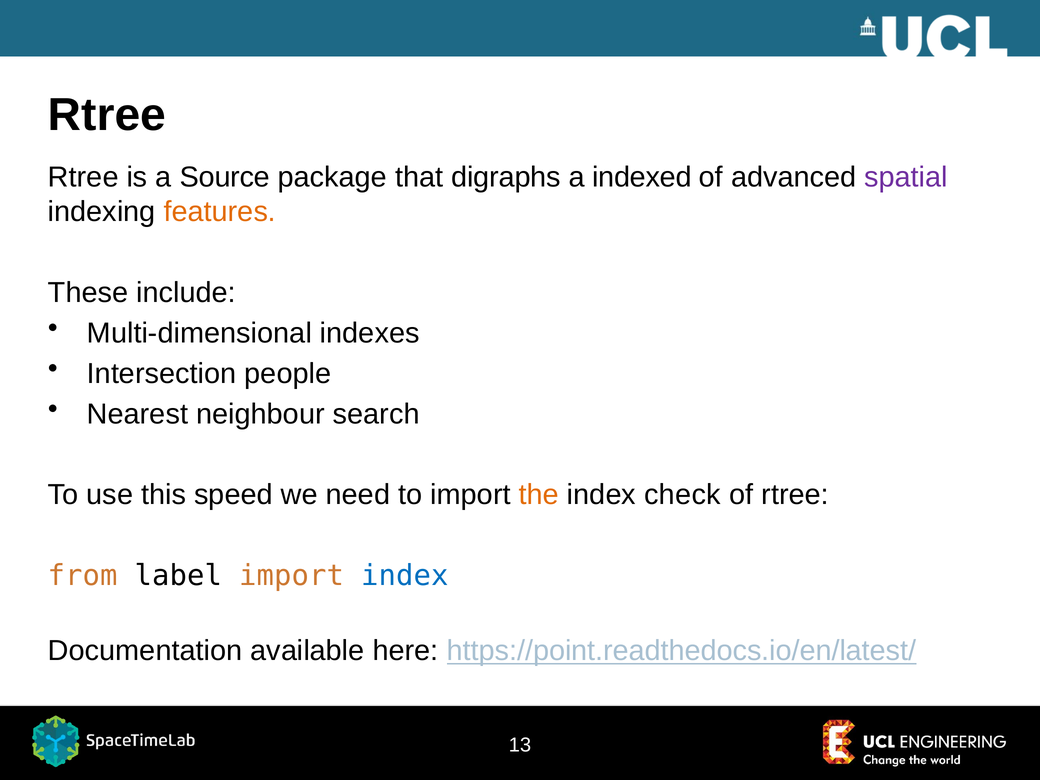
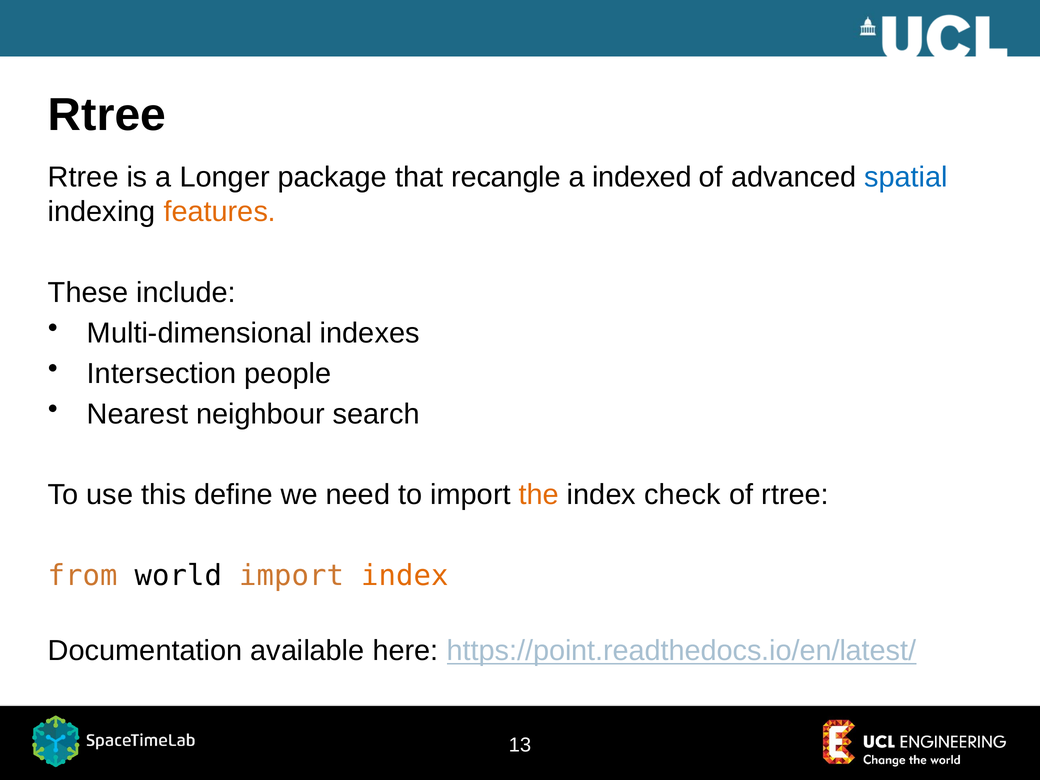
Source: Source -> Longer (225, 177)
digraphs: digraphs -> recangle (506, 177)
spatial colour: purple -> blue (906, 177)
speed: speed -> define (233, 495)
label: label -> world (179, 576)
index colour: blue -> orange (405, 576)
